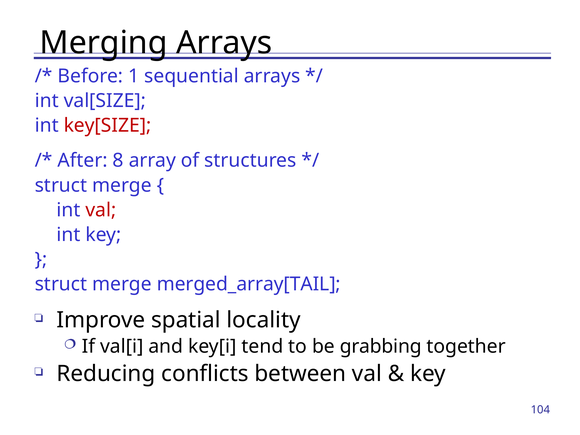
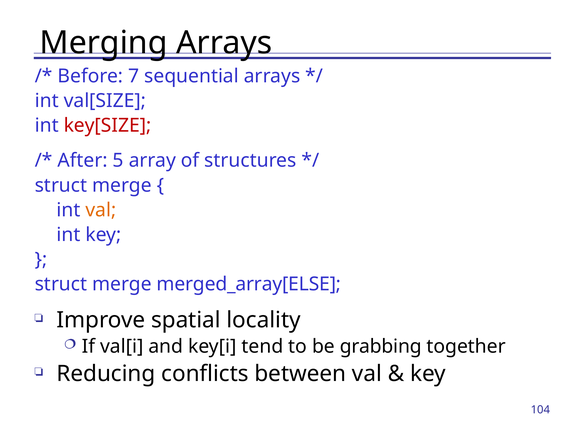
1: 1 -> 7 (134, 76)
8: 8 -> 5 (118, 161)
val colour: red -> orange (101, 210)
merged_array[TAIL: merged_array[TAIL -> merged_array[ELSE (249, 284)
